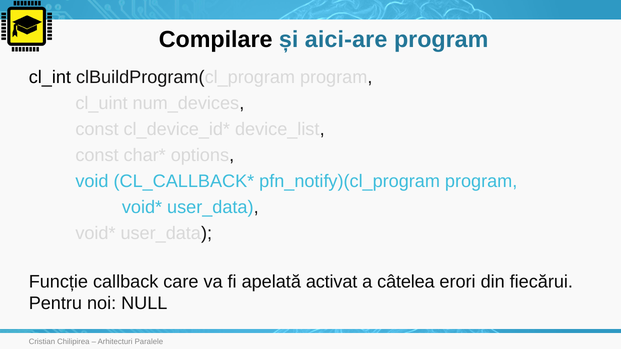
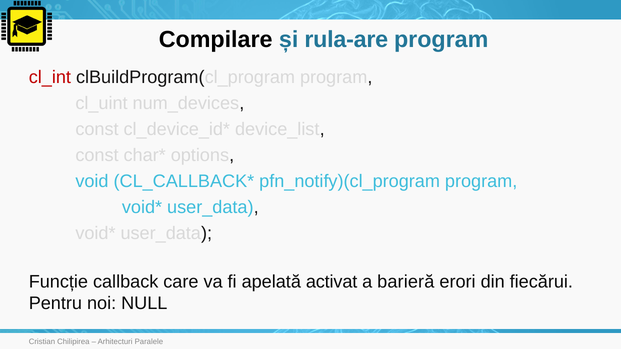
aici-are: aici-are -> rula-are (346, 40)
cl_int colour: black -> red (50, 78)
câtelea: câtelea -> barieră (406, 282)
